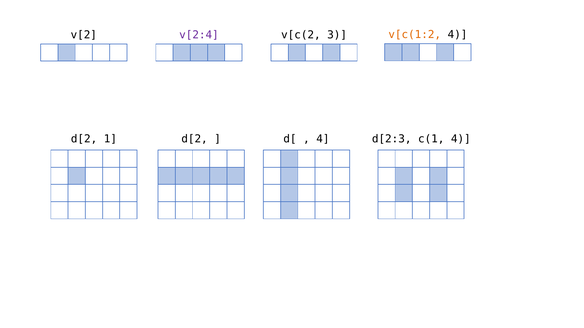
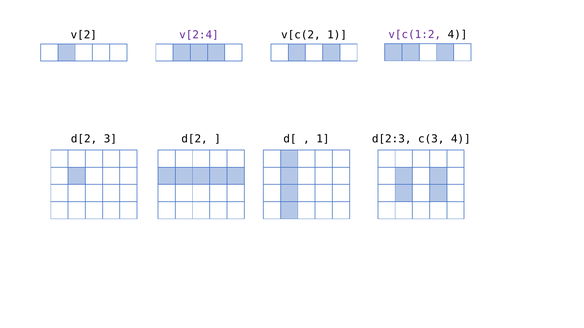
v[c(1:2 colour: orange -> purple (415, 35)
v[c(2 3: 3 -> 1 (337, 35)
1: 1 -> 3 (110, 139)
4: 4 -> 1 (323, 139)
c(1: c(1 -> c(3 (431, 139)
